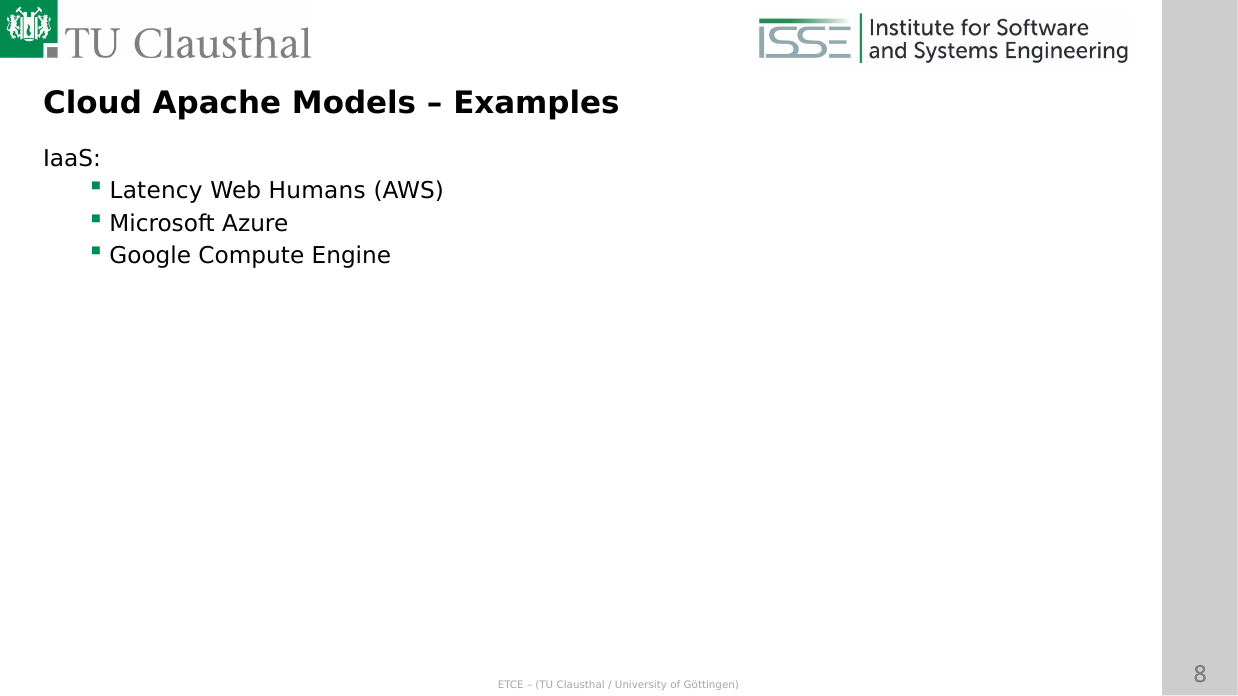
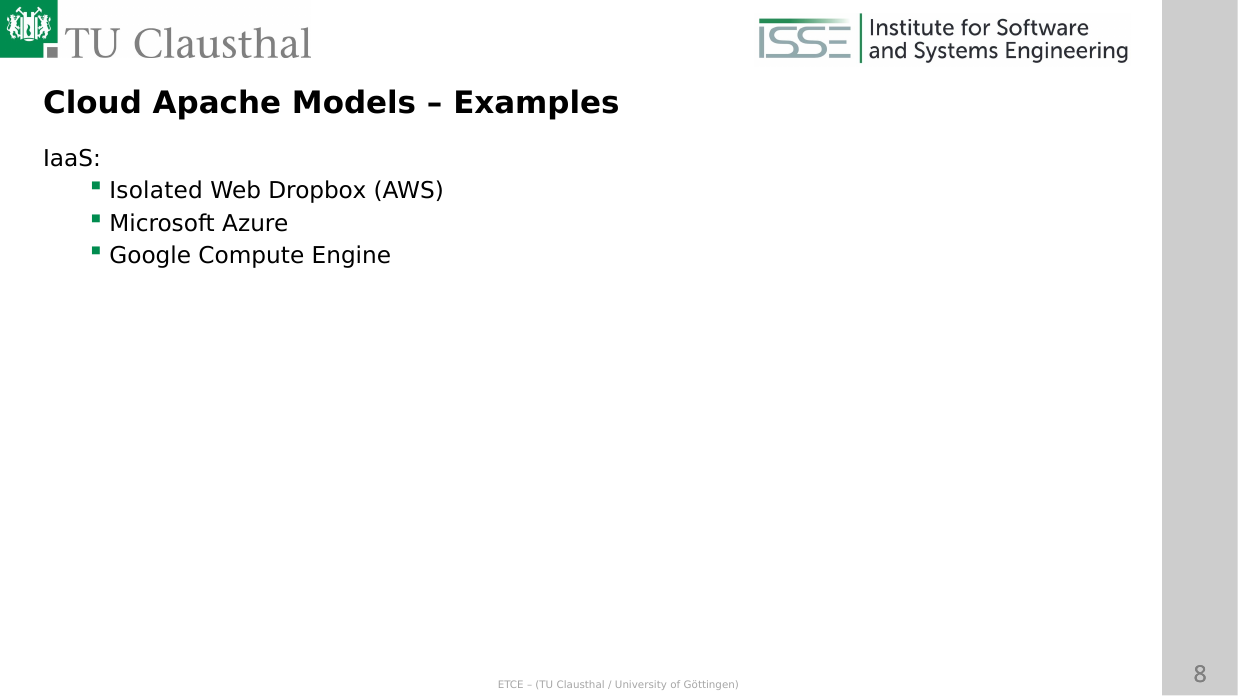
Latency: Latency -> Isolated (156, 191)
Web Humans: Humans -> Dropbox (317, 191)
